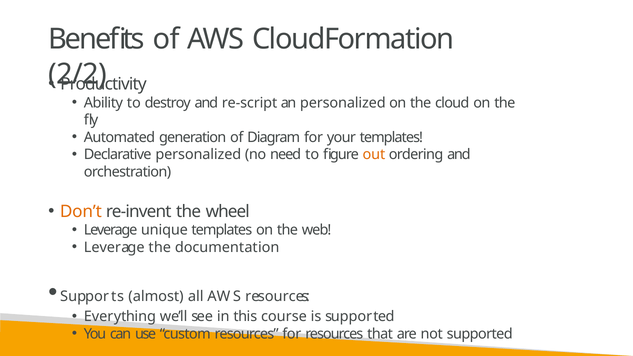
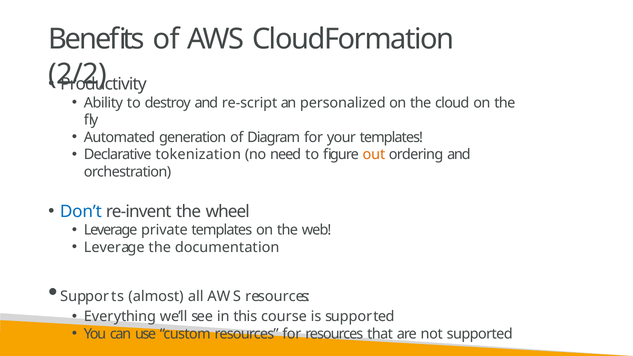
Declarative personalized: personalized -> tokenization (198, 155)
Don’t colour: orange -> blue (81, 212)
unique: unique -> private (164, 230)
